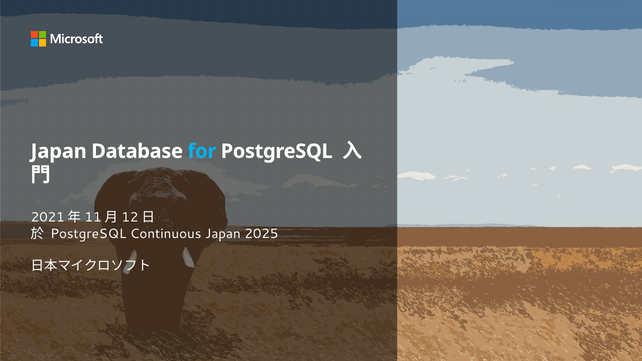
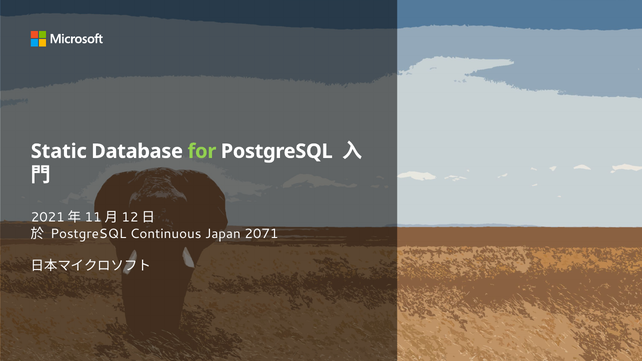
Japan: Japan -> Static (59, 151)
for colour: light blue -> light green (202, 151)
2025: 2025 -> 2071 (261, 234)
